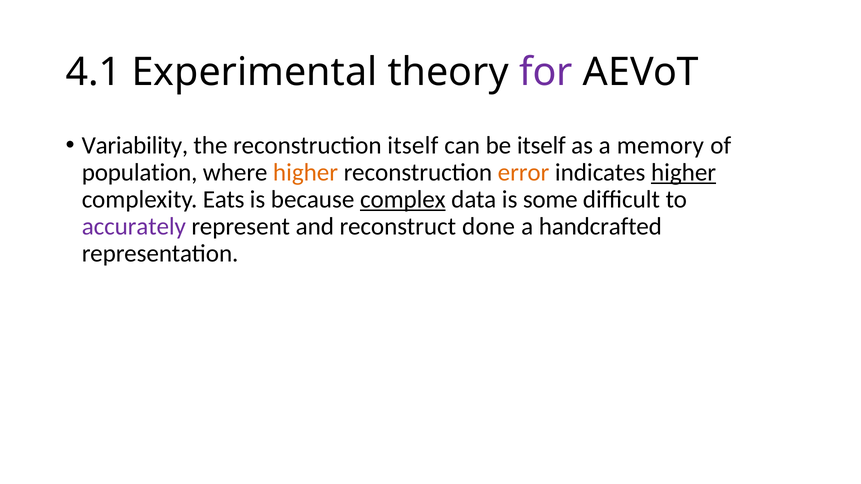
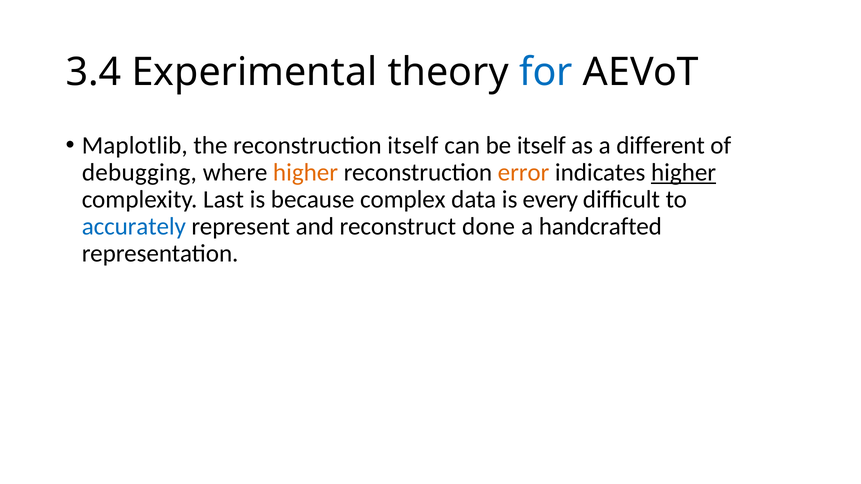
4.1: 4.1 -> 3.4 (93, 72)
for colour: purple -> blue (546, 72)
Variability: Variability -> Maplotlib (135, 146)
memory: memory -> different (661, 146)
population: population -> debugging (139, 173)
Eats: Eats -> Last (223, 200)
complex underline: present -> none (403, 200)
some: some -> every (550, 200)
accurately colour: purple -> blue (134, 227)
